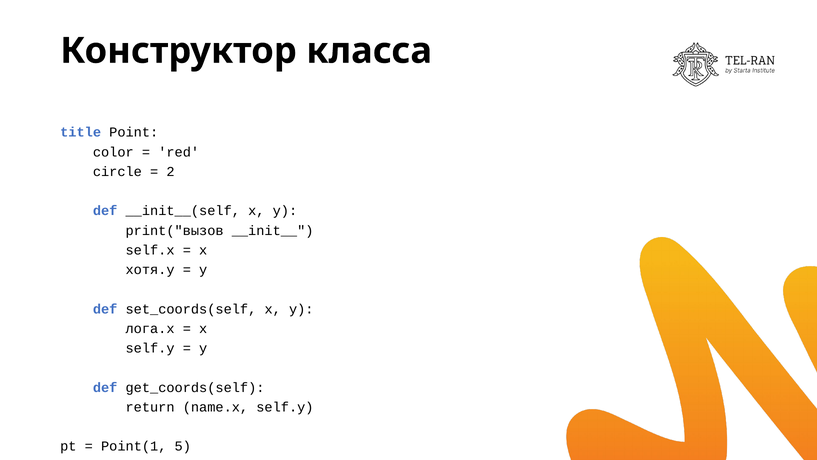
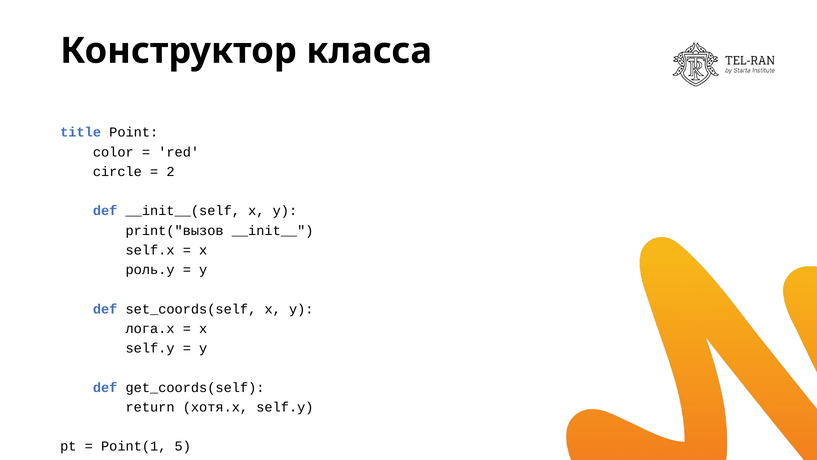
хотя.y: хотя.y -> роль.y (150, 270)
name.x: name.x -> хотя.x (215, 407)
